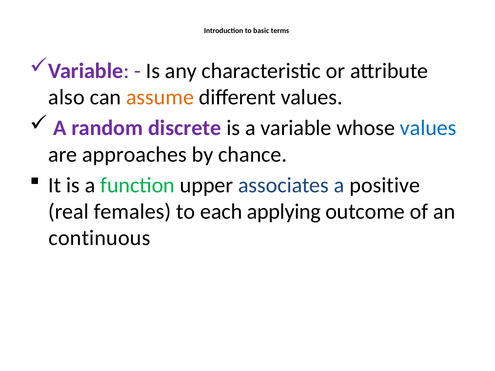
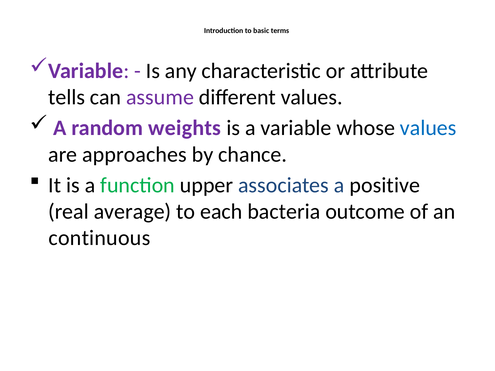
also: also -> tells (67, 97)
assume colour: orange -> purple (160, 97)
discrete: discrete -> weights (185, 128)
females: females -> average (133, 212)
applying: applying -> bacteria (284, 212)
